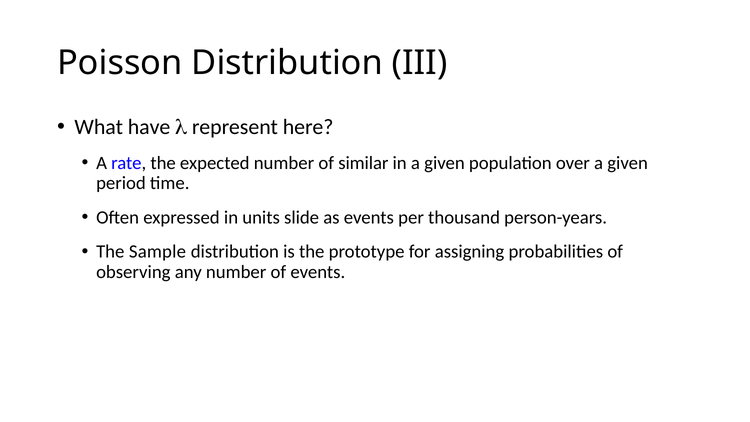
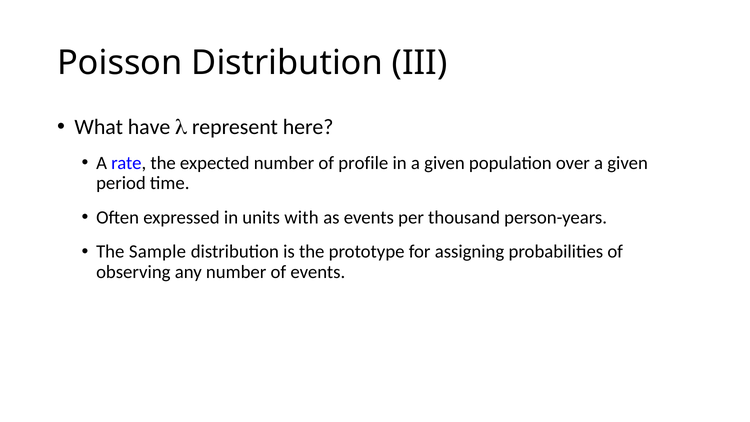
similar: similar -> profile (363, 163)
slide: slide -> with (301, 217)
